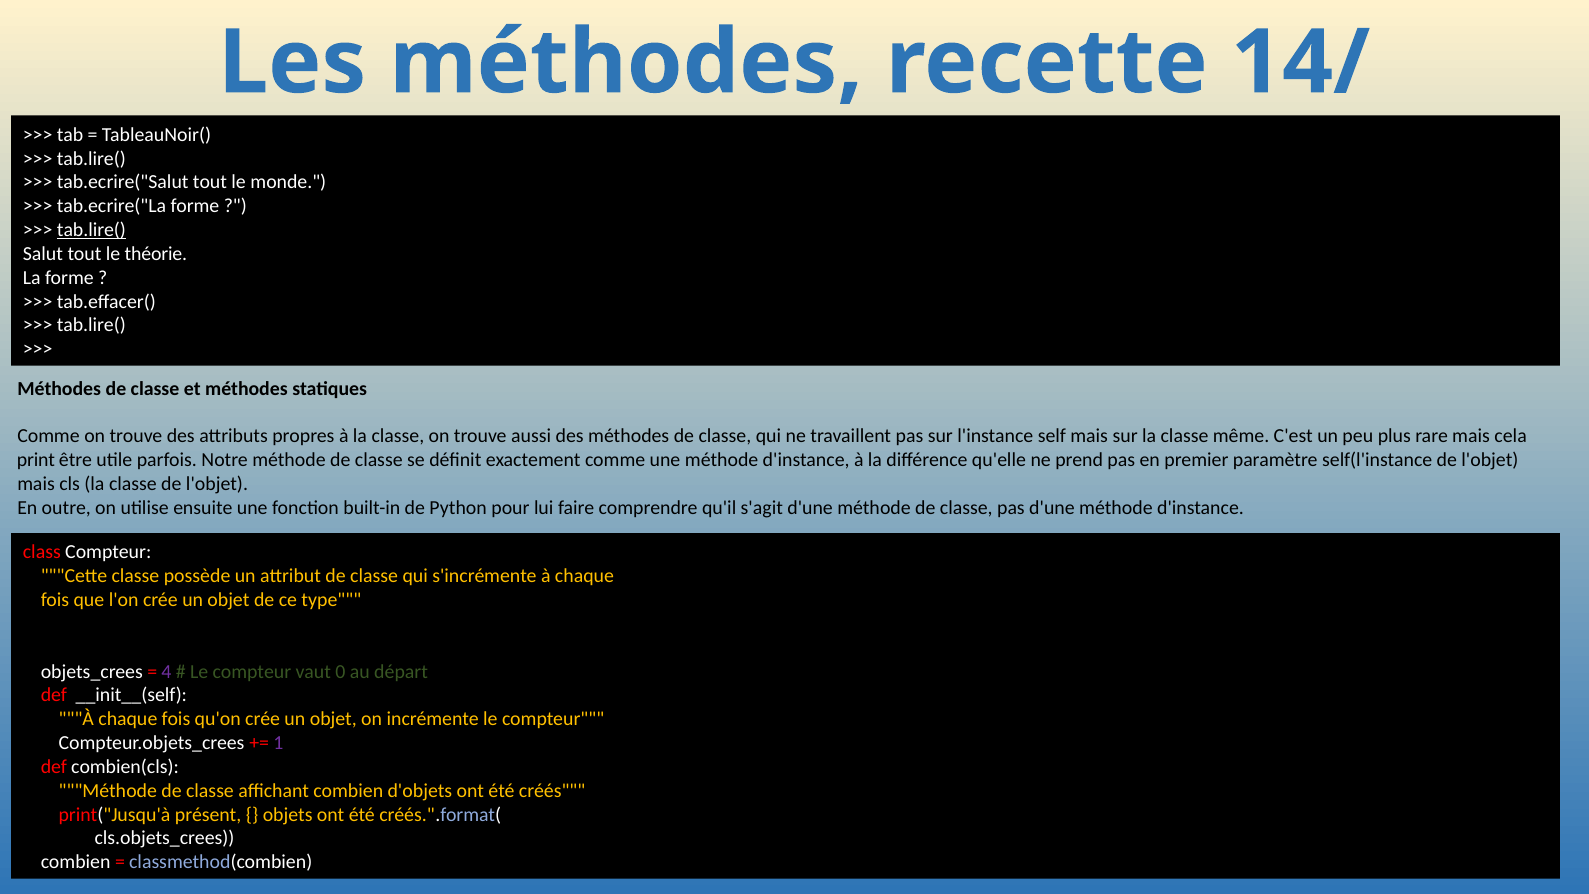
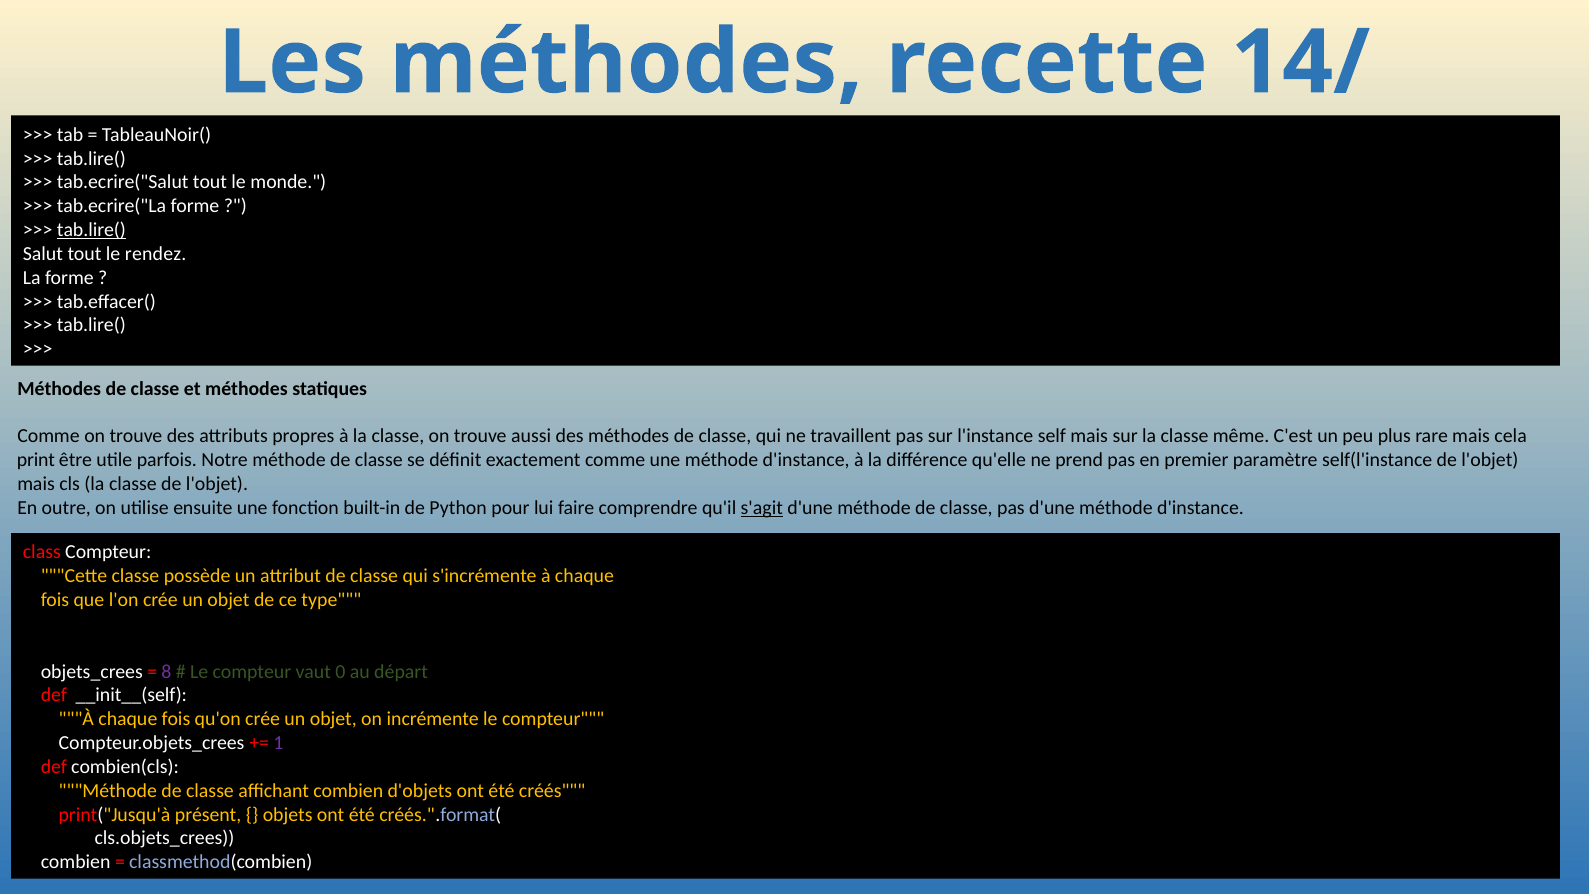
théorie: théorie -> rendez (156, 254)
s'agit underline: none -> present (762, 508)
4: 4 -> 8 (167, 671)
